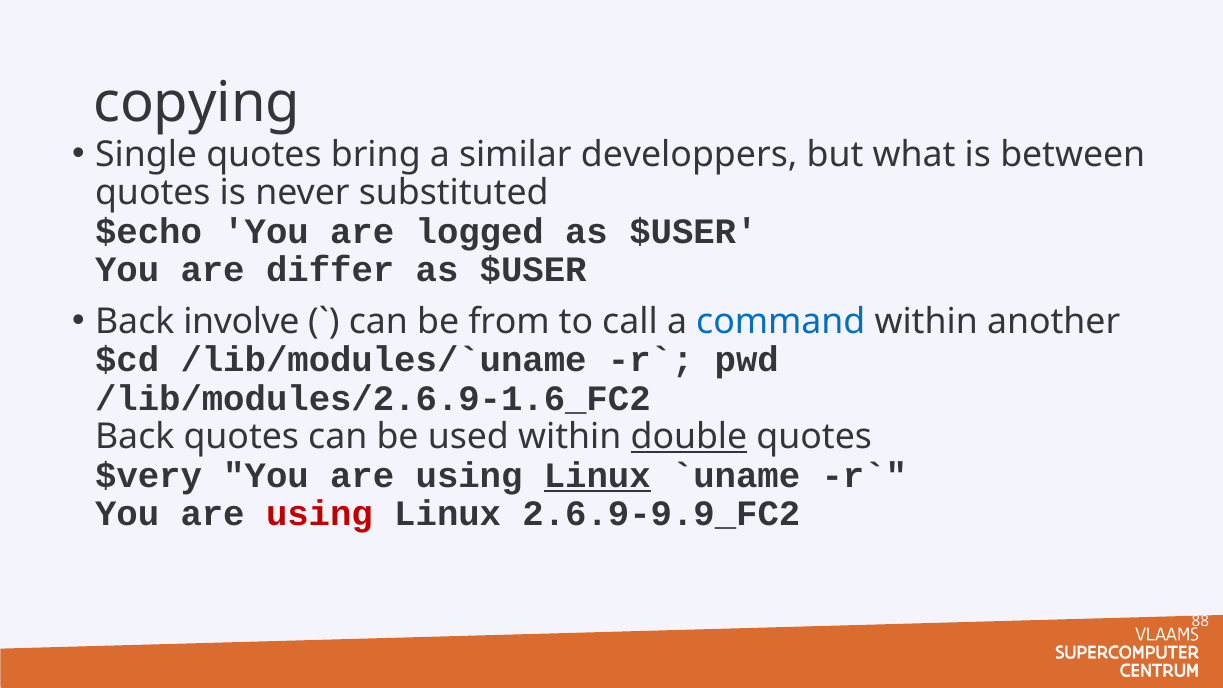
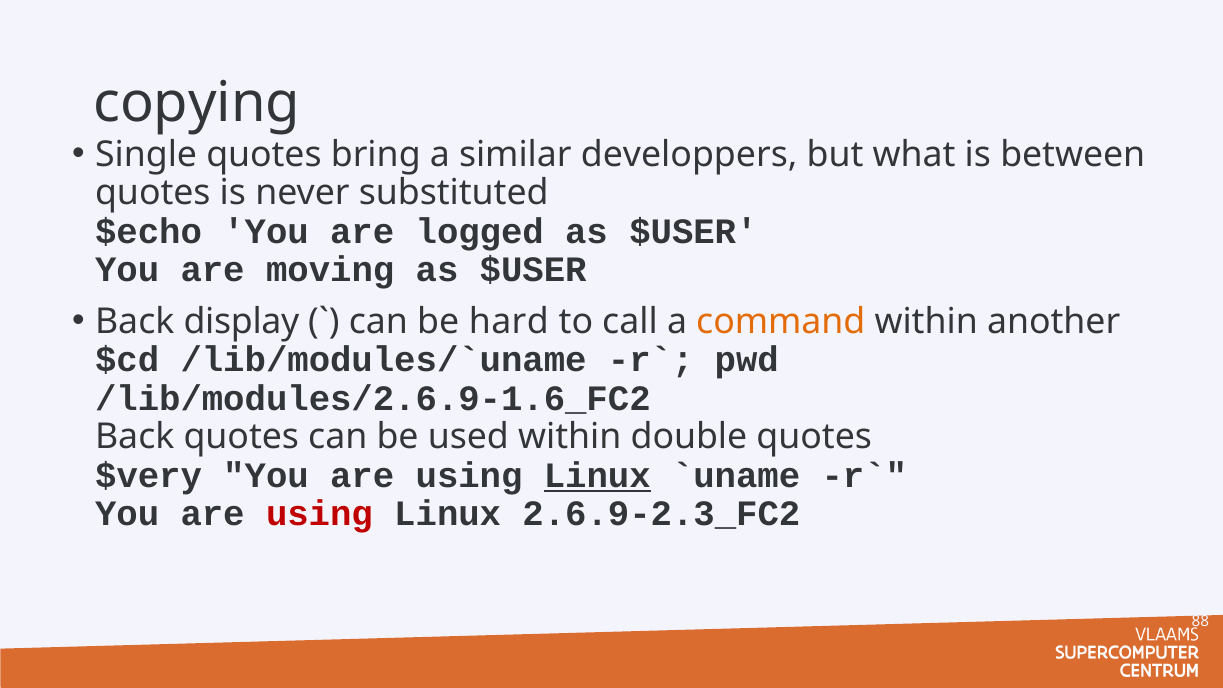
differ: differ -> moving (330, 270)
involve: involve -> display (241, 321)
from: from -> hard (509, 321)
command colour: blue -> orange (781, 321)
double underline: present -> none (689, 437)
2.6.9-9.9_FC2: 2.6.9-9.9_FC2 -> 2.6.9-2.3_FC2 (661, 514)
